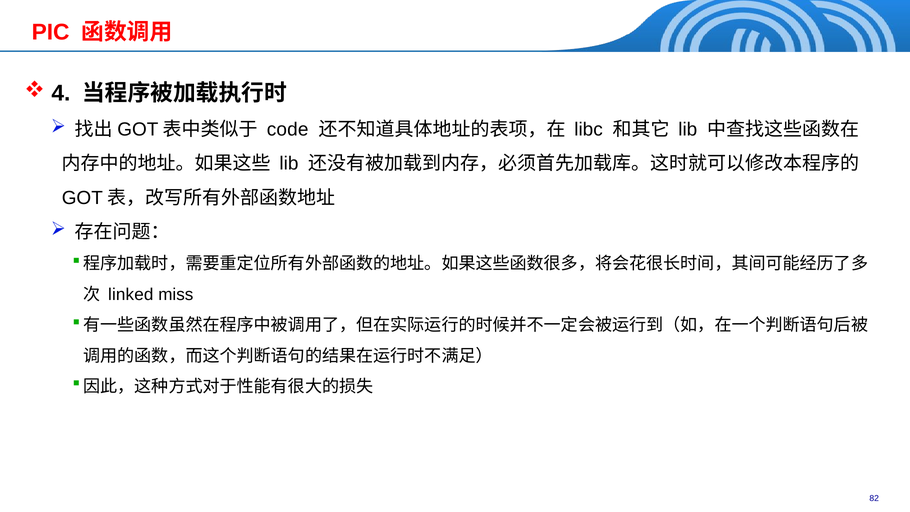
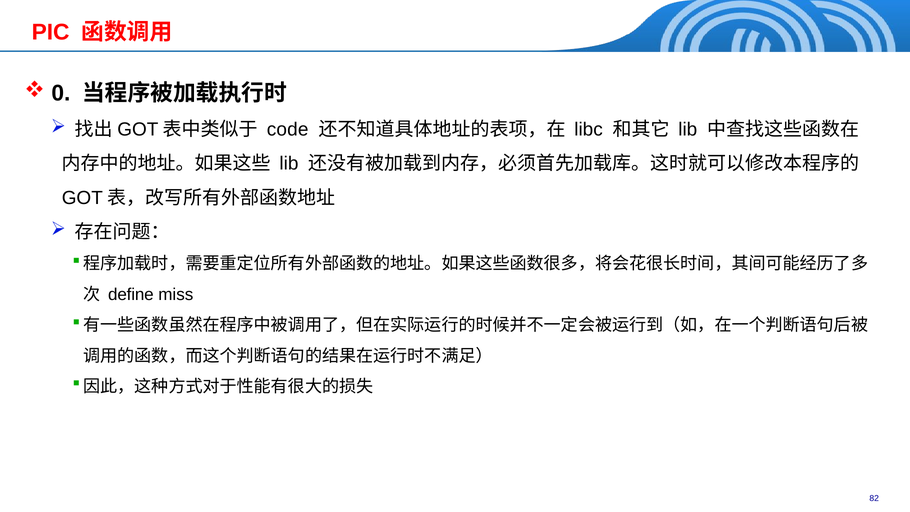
4: 4 -> 0 (61, 93)
linked: linked -> define (131, 294)
